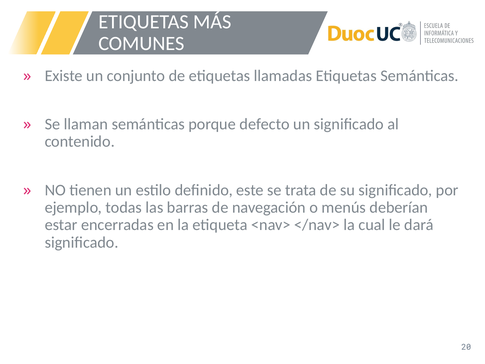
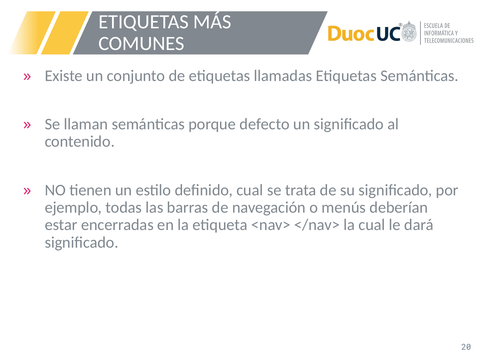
definido este: este -> cual (250, 190)
